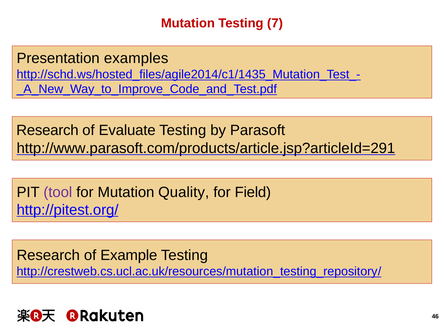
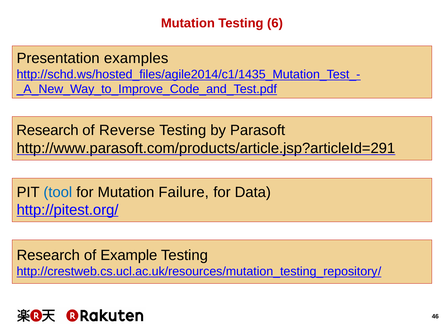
7: 7 -> 6 (275, 23)
Evaluate: Evaluate -> Reverse (127, 130)
tool colour: purple -> blue (58, 192)
Quality: Quality -> Failure (184, 192)
Field: Field -> Data (253, 192)
